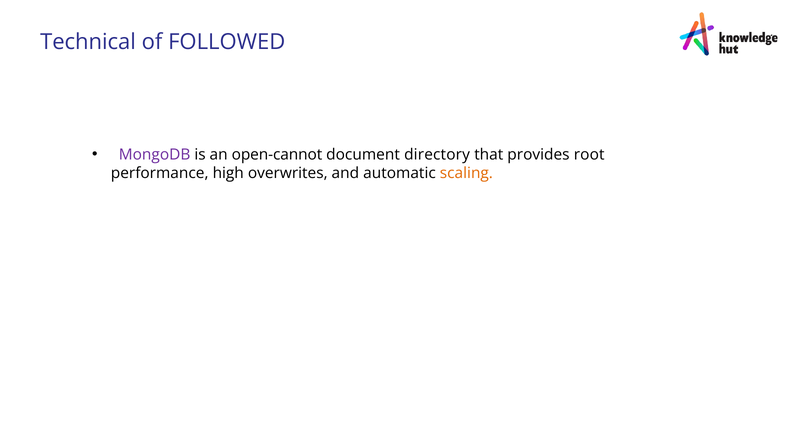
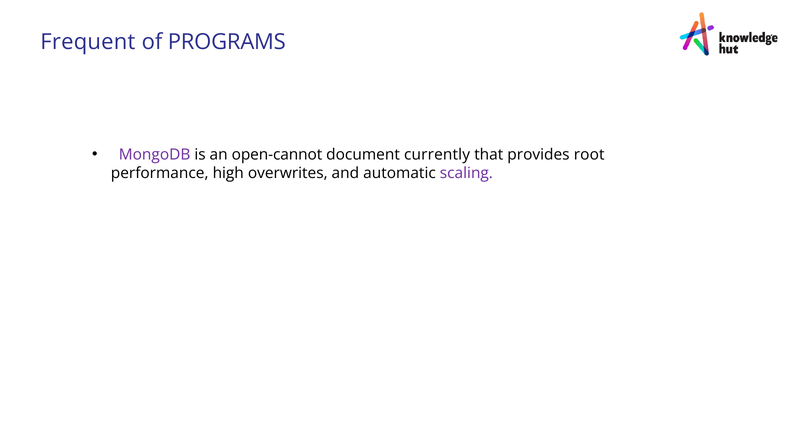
Technical: Technical -> Frequent (88, 42)
FOLLOWED: FOLLOWED -> PROGRAMS (227, 42)
directory: directory -> currently (437, 155)
scaling colour: orange -> purple (466, 173)
